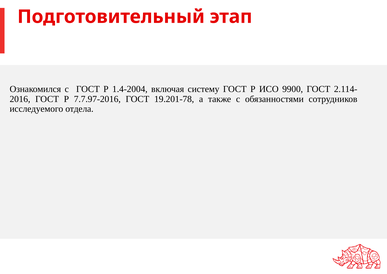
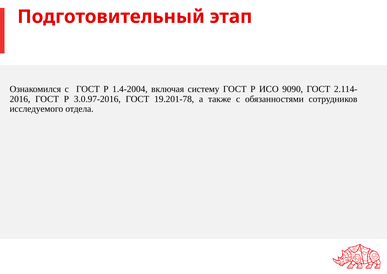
9900: 9900 -> 9090 (293, 89)
7.7.97-2016: 7.7.97-2016 -> 3.0.97-2016 (97, 99)
